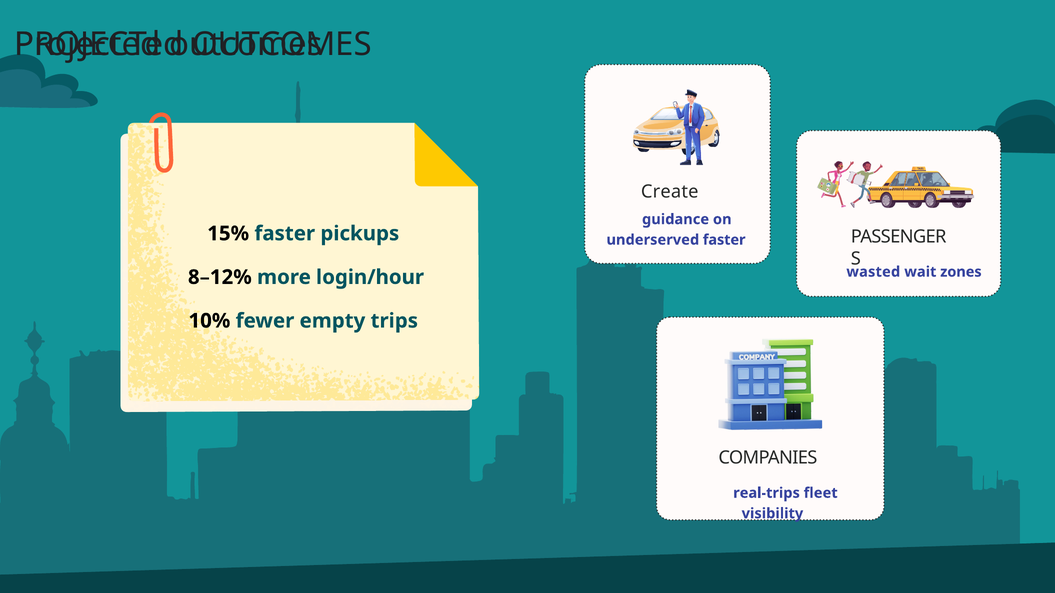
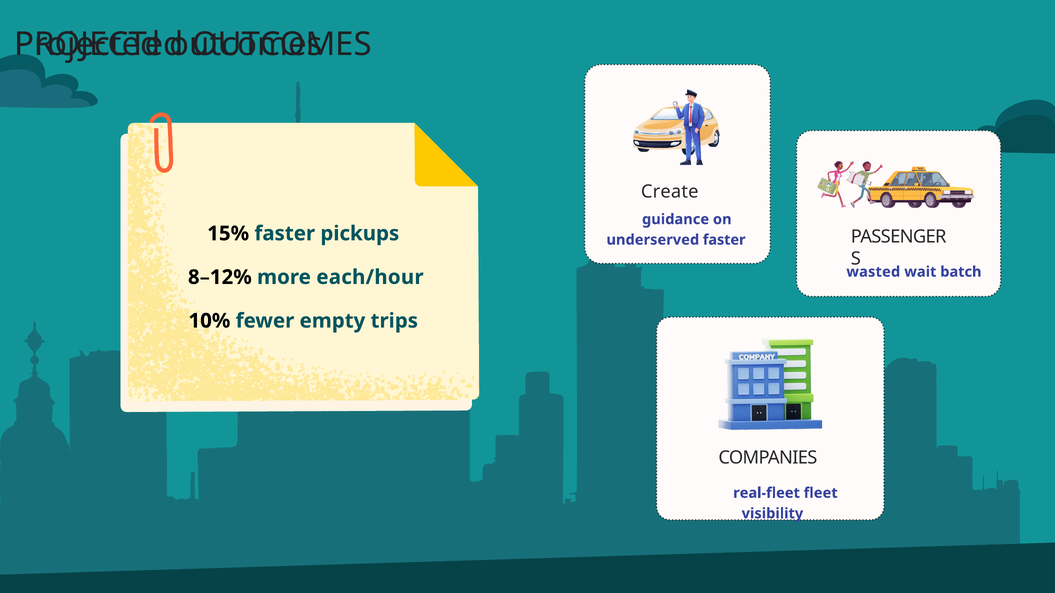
zones: zones -> batch (961, 272)
login/hour: login/hour -> each/hour (370, 277)
real-trips: real-trips -> real-fleet (767, 493)
